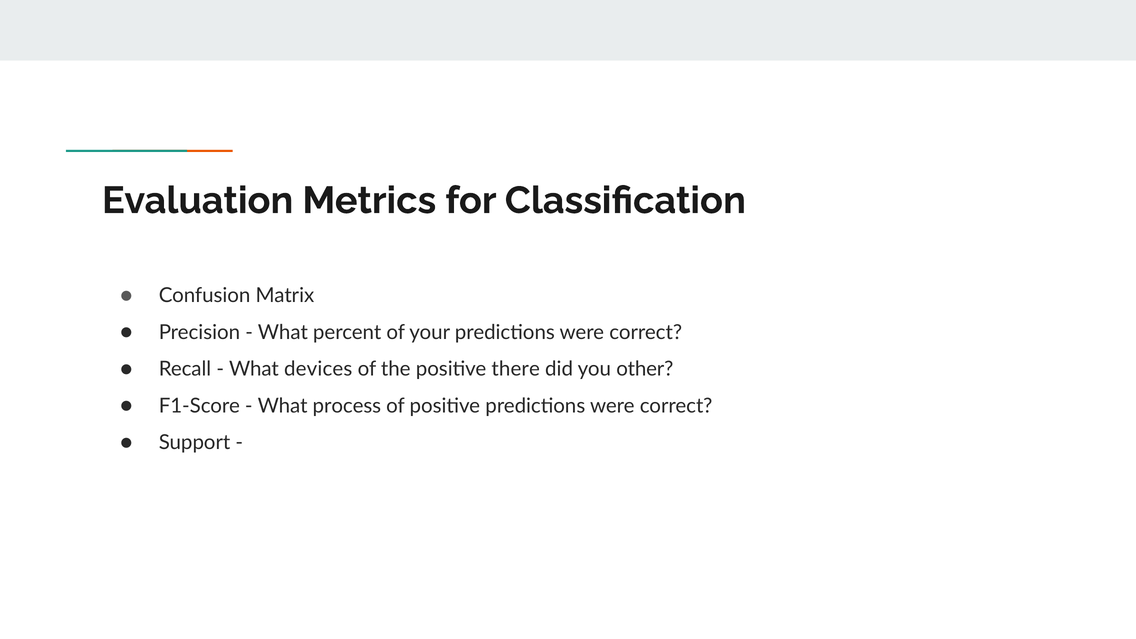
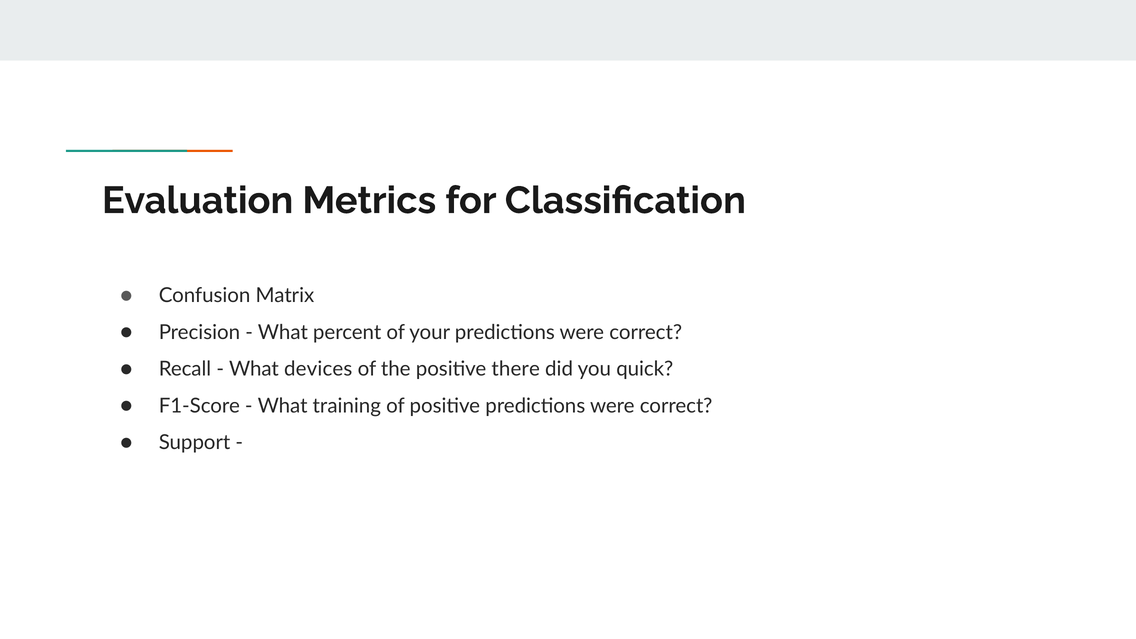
other: other -> quick (645, 369)
process: process -> training (347, 406)
